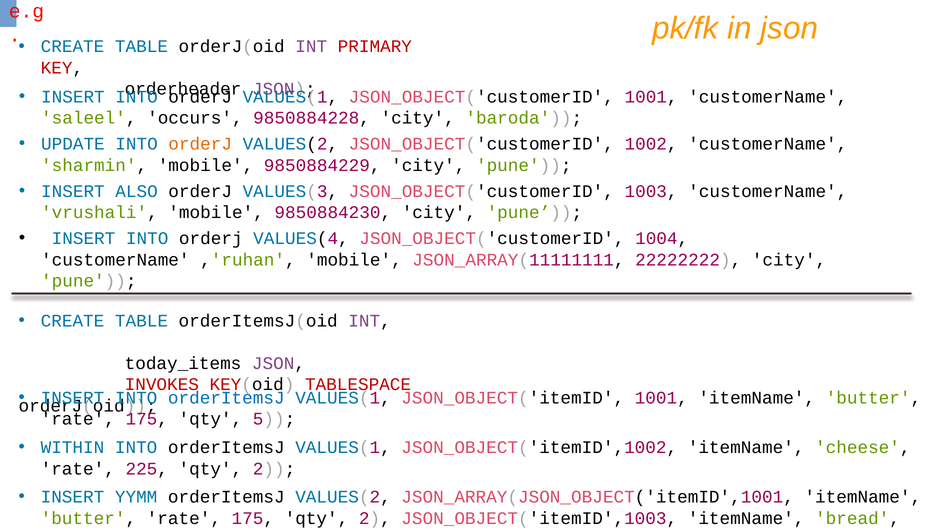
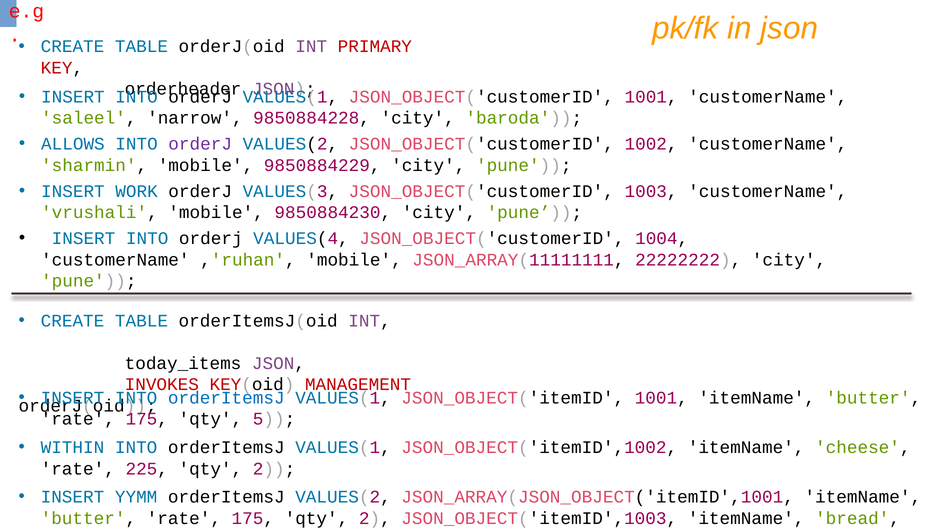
occurs: occurs -> narrow (195, 118)
UPDATE: UPDATE -> ALLOWS (73, 144)
orderJ colour: orange -> purple (200, 144)
ALSO: ALSO -> WORK (137, 191)
TABLESPACE: TABLESPACE -> MANAGEMENT (358, 384)
